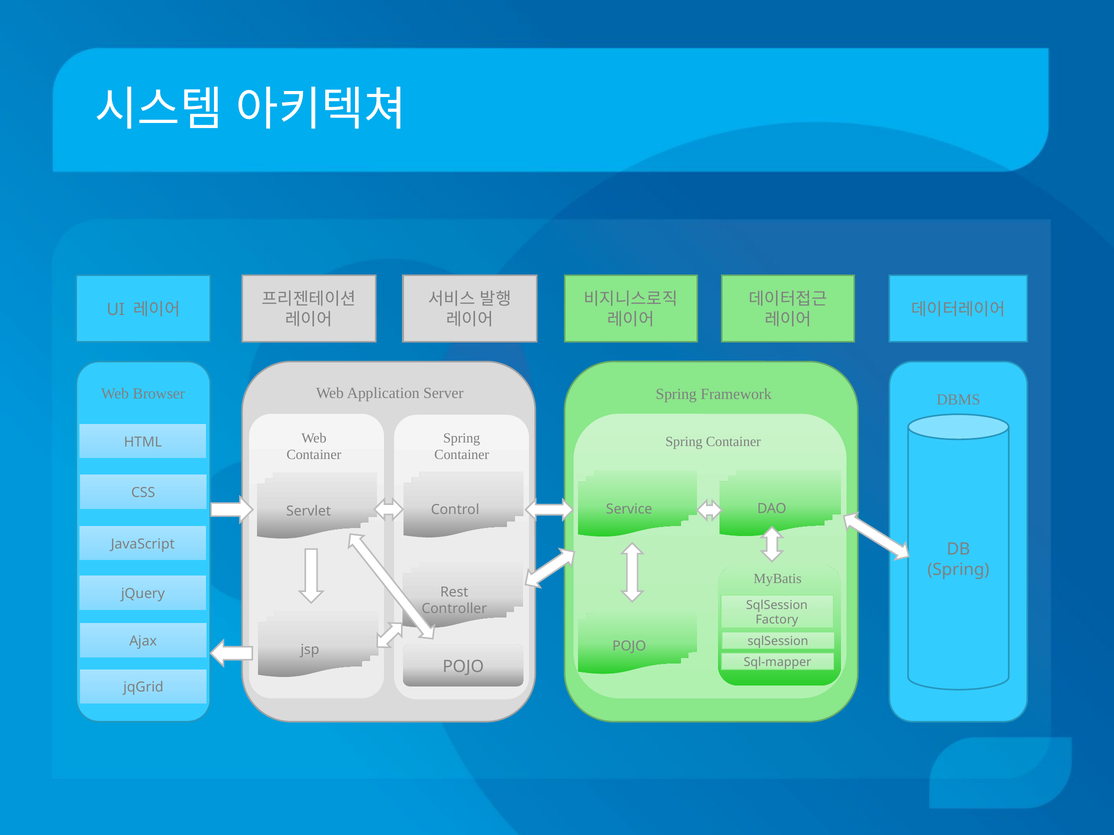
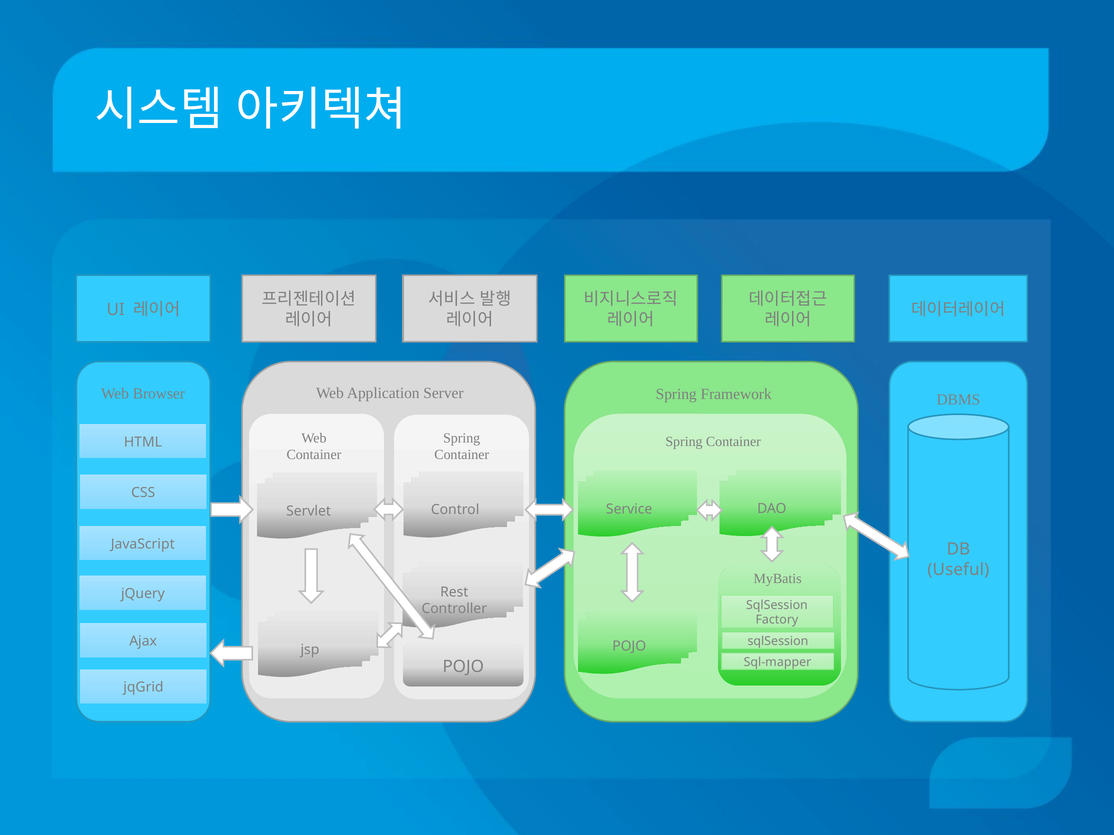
Spring: Spring -> Useful (958, 570)
